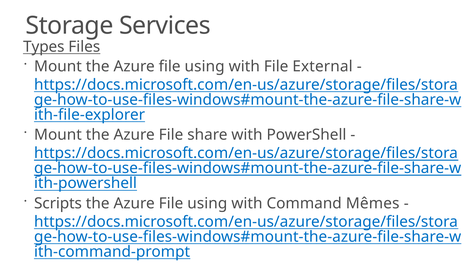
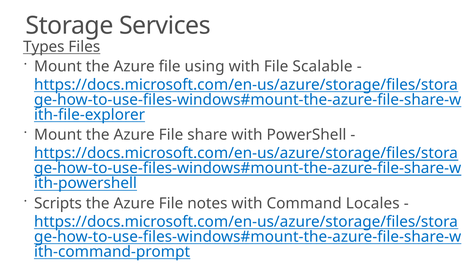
External: External -> Scalable (323, 66)
using: using -> notes (207, 204)
Mêmes: Mêmes -> Locales (373, 204)
